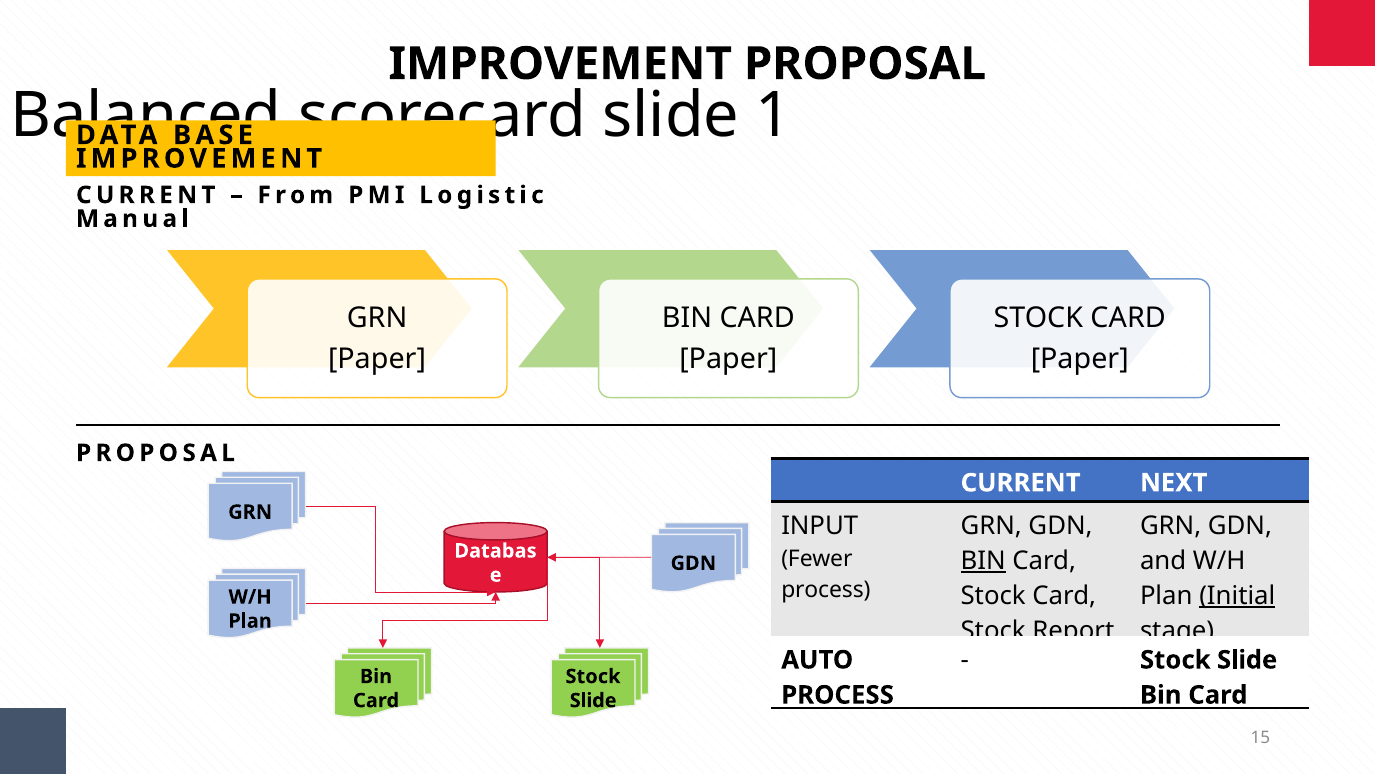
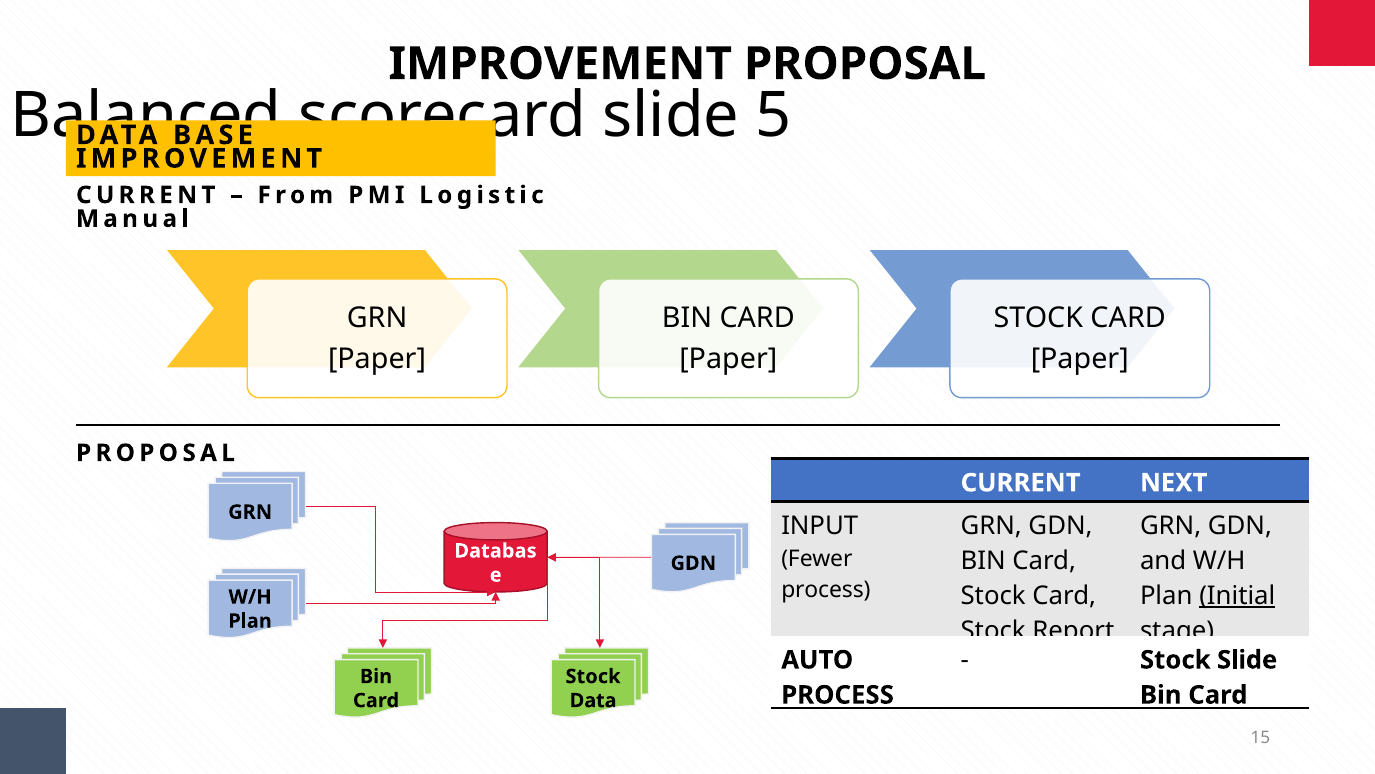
1: 1 -> 5 (774, 116)
BIN underline: present -> none (983, 561)
Slide: Slide -> Data (593, 700)
